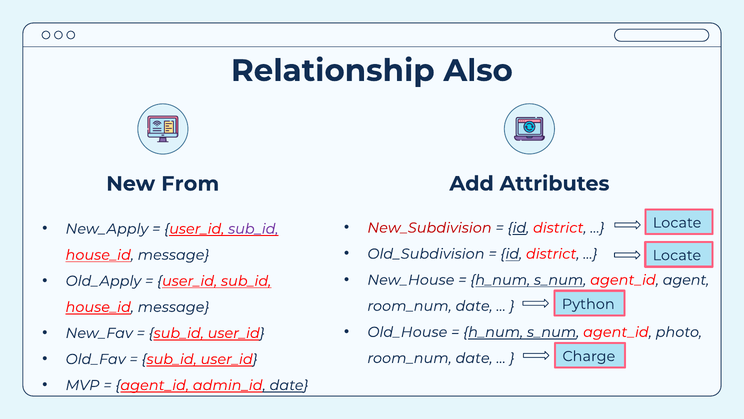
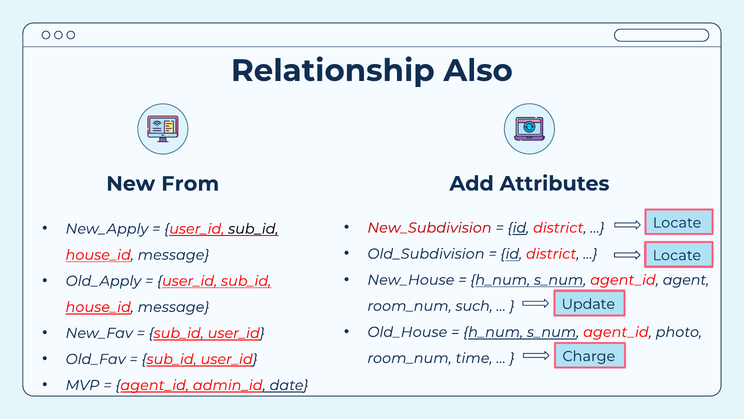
sub_id colour: purple -> black (253, 229)
Python: Python -> Update (588, 304)
date: date -> such (474, 306)
date: date -> time (474, 358)
